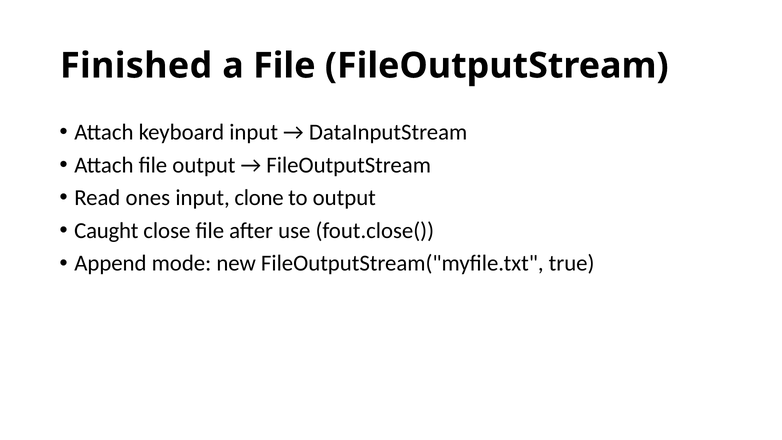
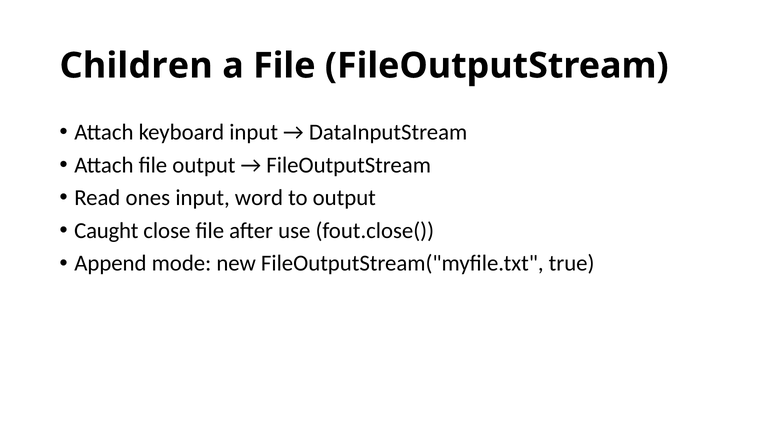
Finished: Finished -> Children (136, 66)
clone: clone -> word (259, 198)
